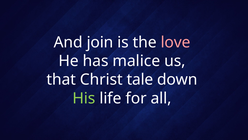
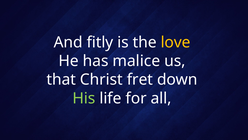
join: join -> fitly (100, 42)
love colour: pink -> yellow (176, 42)
tale: tale -> fret (140, 79)
